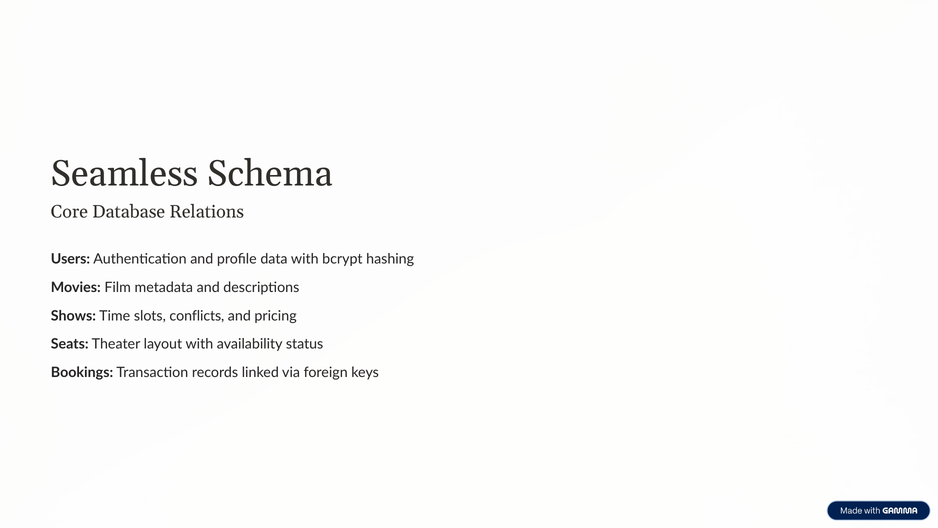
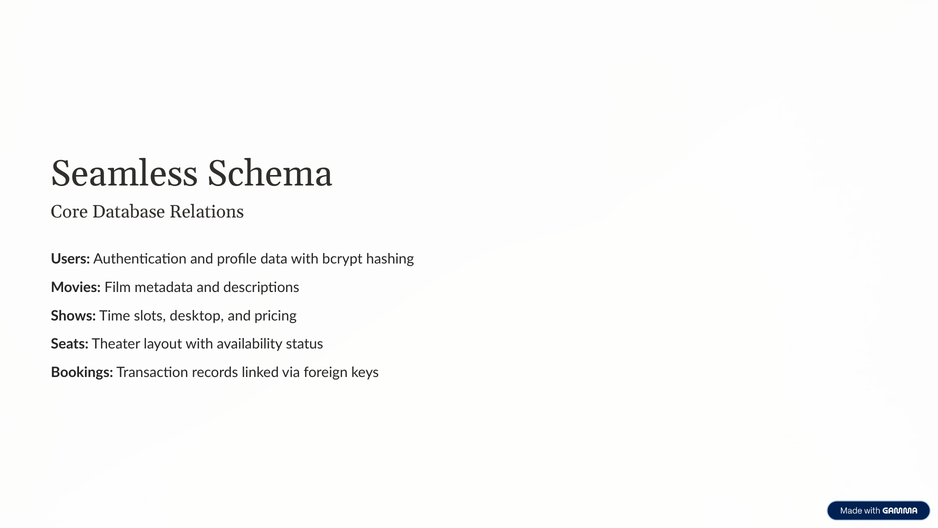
conflicts: conflicts -> desktop (197, 316)
